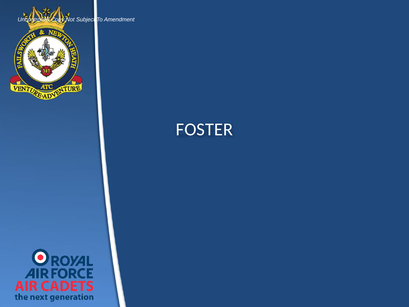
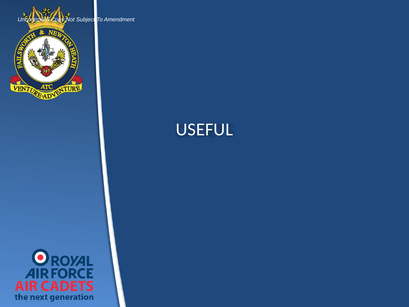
FOSTER: FOSTER -> USEFUL (204, 129)
